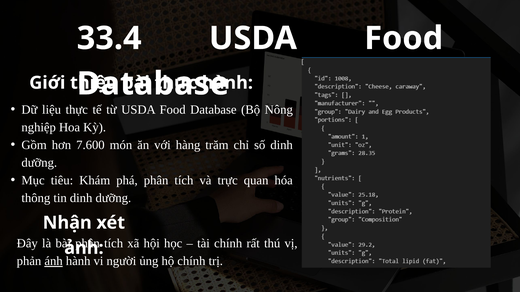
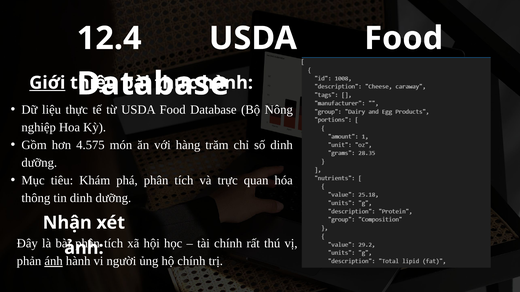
33.4: 33.4 -> 12.4 (109, 38)
Giới underline: none -> present (47, 83)
7.600: 7.600 -> 4.575 (90, 145)
